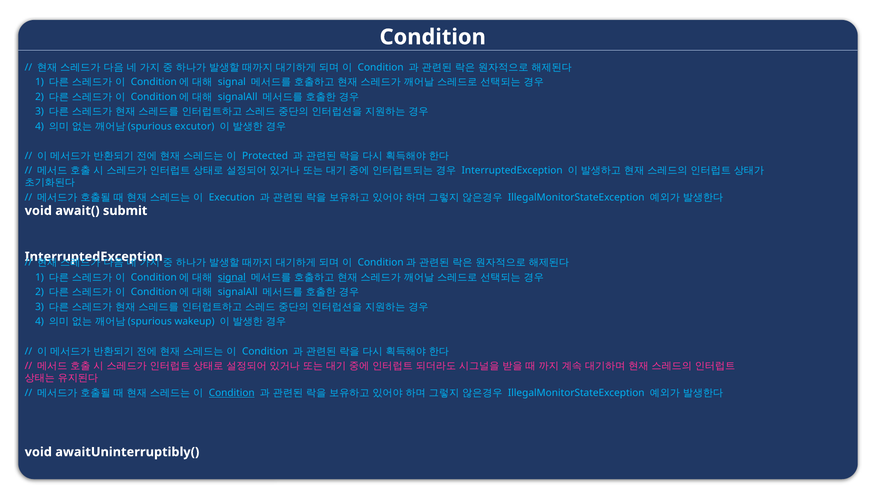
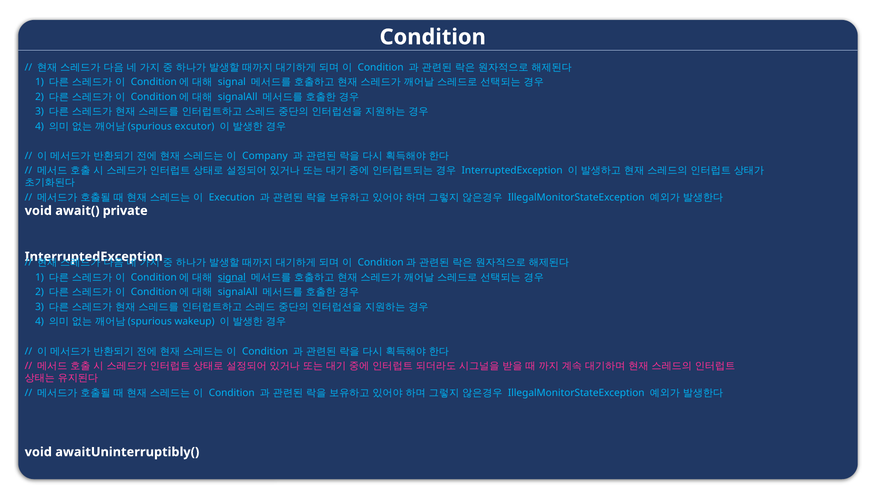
Protected: Protected -> Company (265, 156)
submit: submit -> private (125, 211)
Condition underline: present -> none (232, 393)
